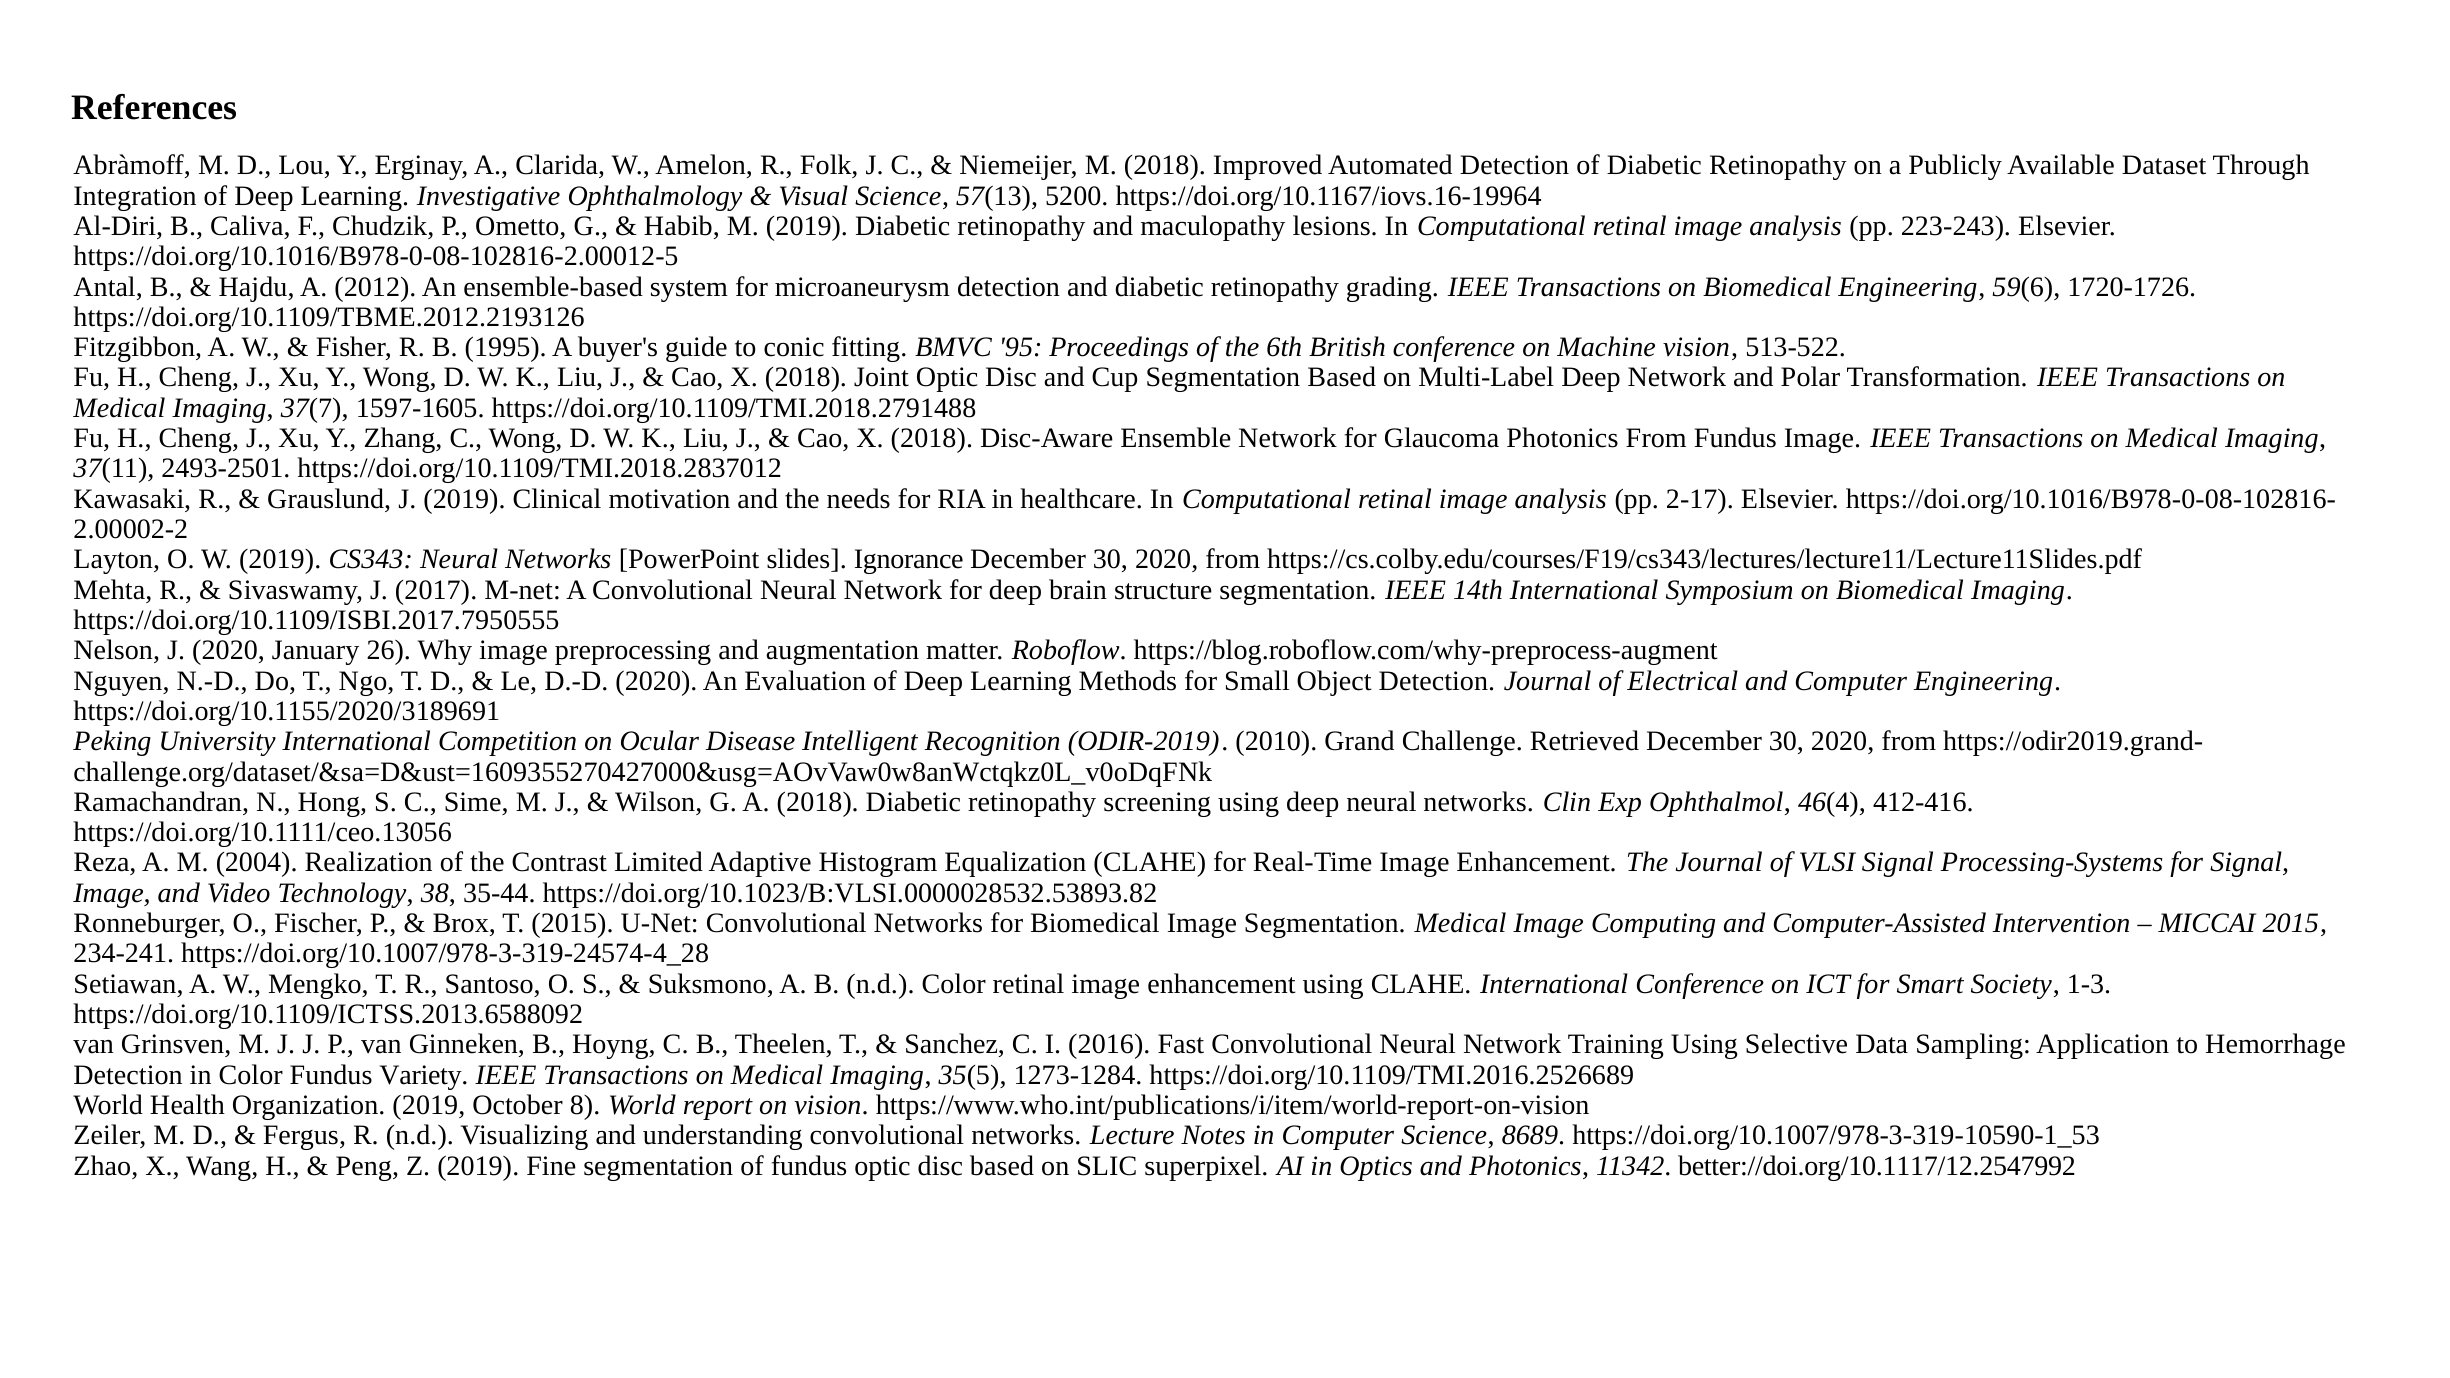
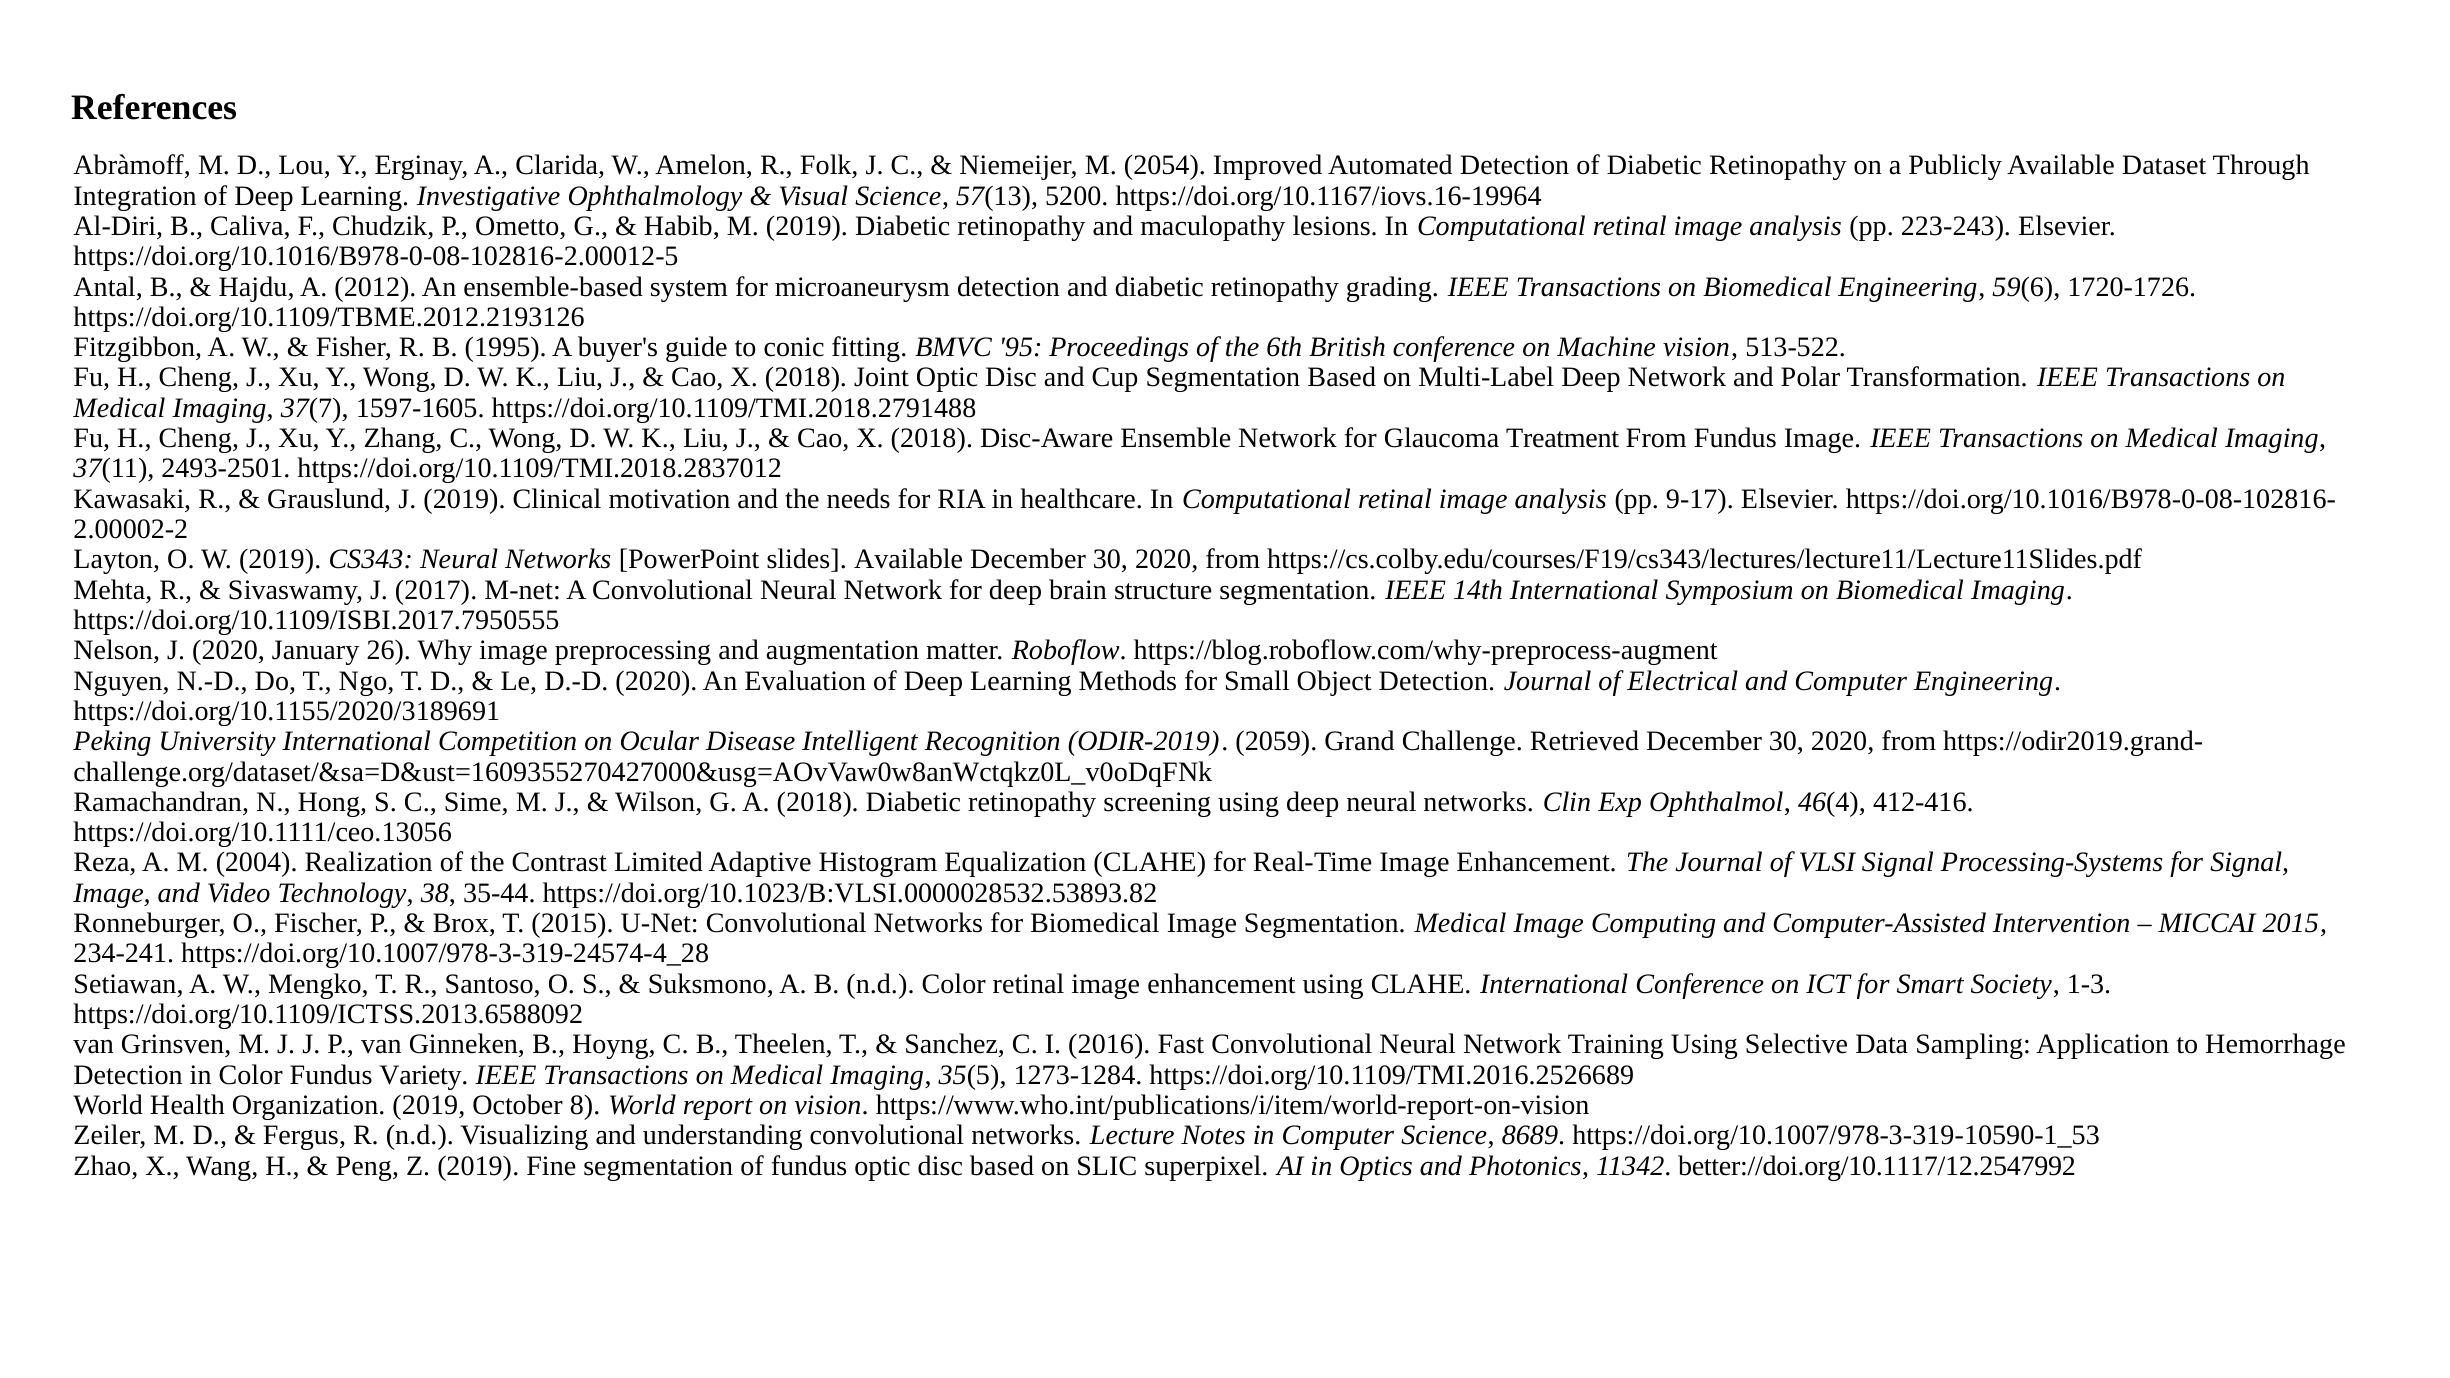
M 2018: 2018 -> 2054 (1165, 166)
Glaucoma Photonics: Photonics -> Treatment (1563, 438)
2-17: 2-17 -> 9-17 (1700, 499)
slides Ignorance: Ignorance -> Available (909, 560)
2010: 2010 -> 2059 (1276, 742)
